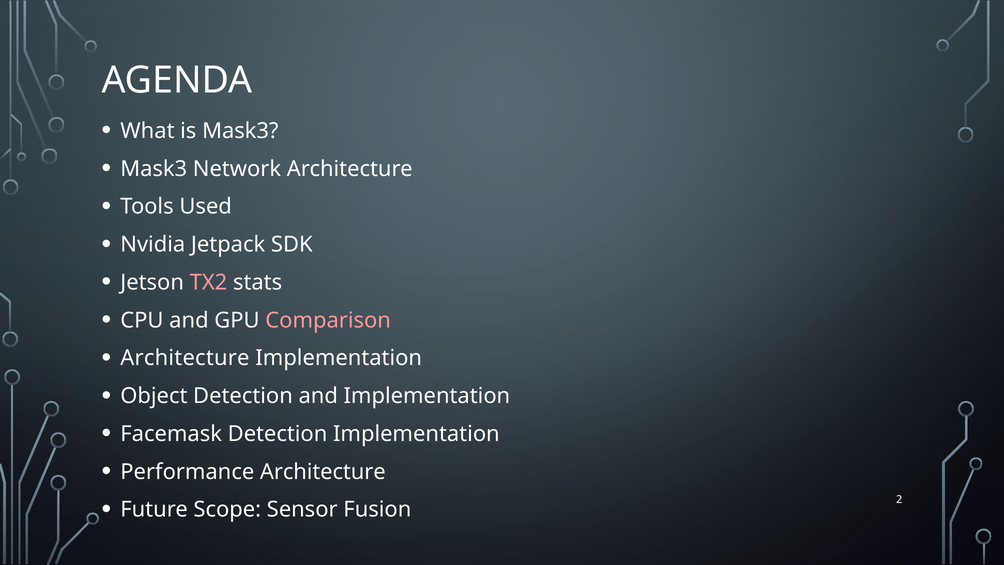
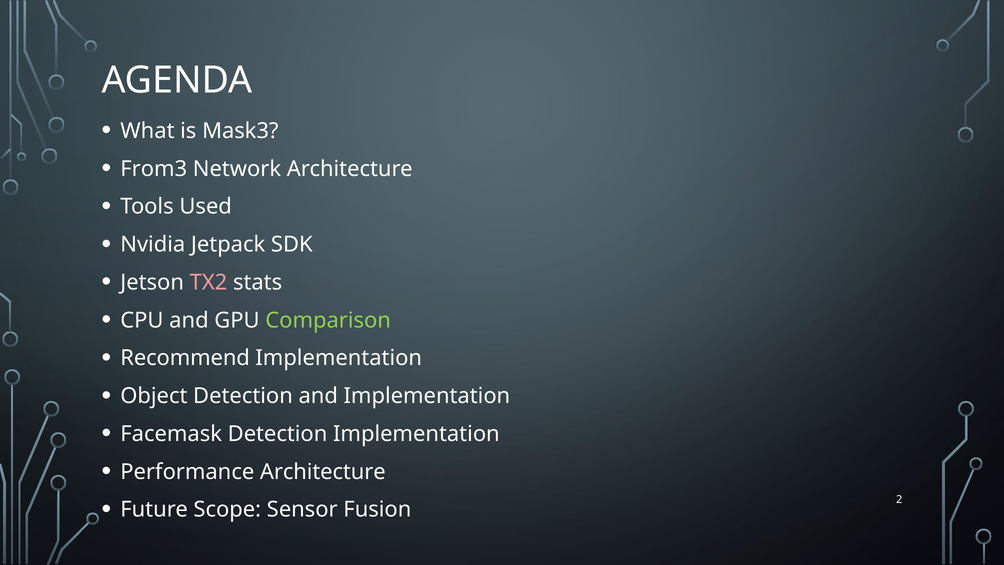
Mask3: Mask3 -> From3 (154, 169)
Comparison colour: pink -> light green (328, 320)
Architecture: Architecture -> Recommend (185, 358)
